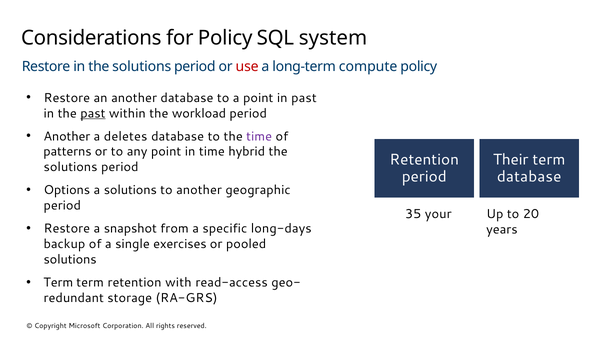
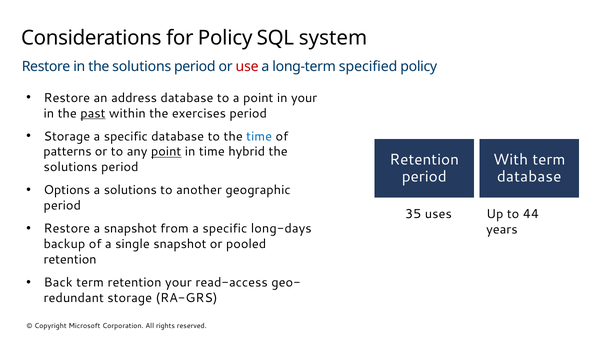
compute: compute -> specified (368, 66)
an another: another -> address (134, 98)
in past: past -> your (304, 98)
workload: workload -> exercises (199, 113)
Another: Another -> Storage (67, 136)
deletes: deletes -> specific (126, 136)
time colour: purple -> blue (259, 136)
point underline: none -> present (166, 151)
Their: Their -> With (511, 160)
your: your -> uses (438, 214)
20: 20 -> 44 (531, 214)
single exercises: exercises -> snapshot (180, 244)
solutions: solutions -> retention (70, 259)
Term: Term -> Back (58, 282)
retention with: with -> your (178, 282)
